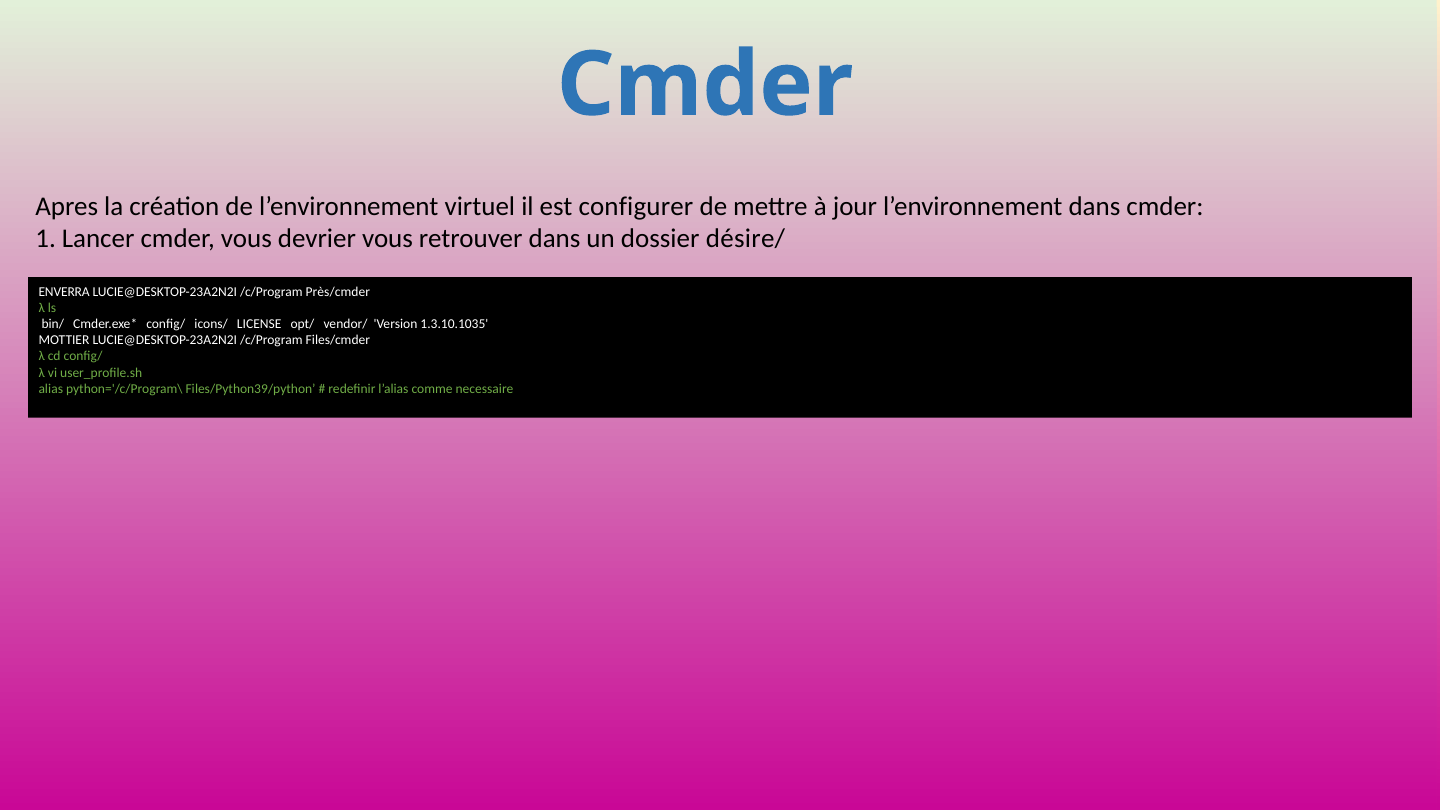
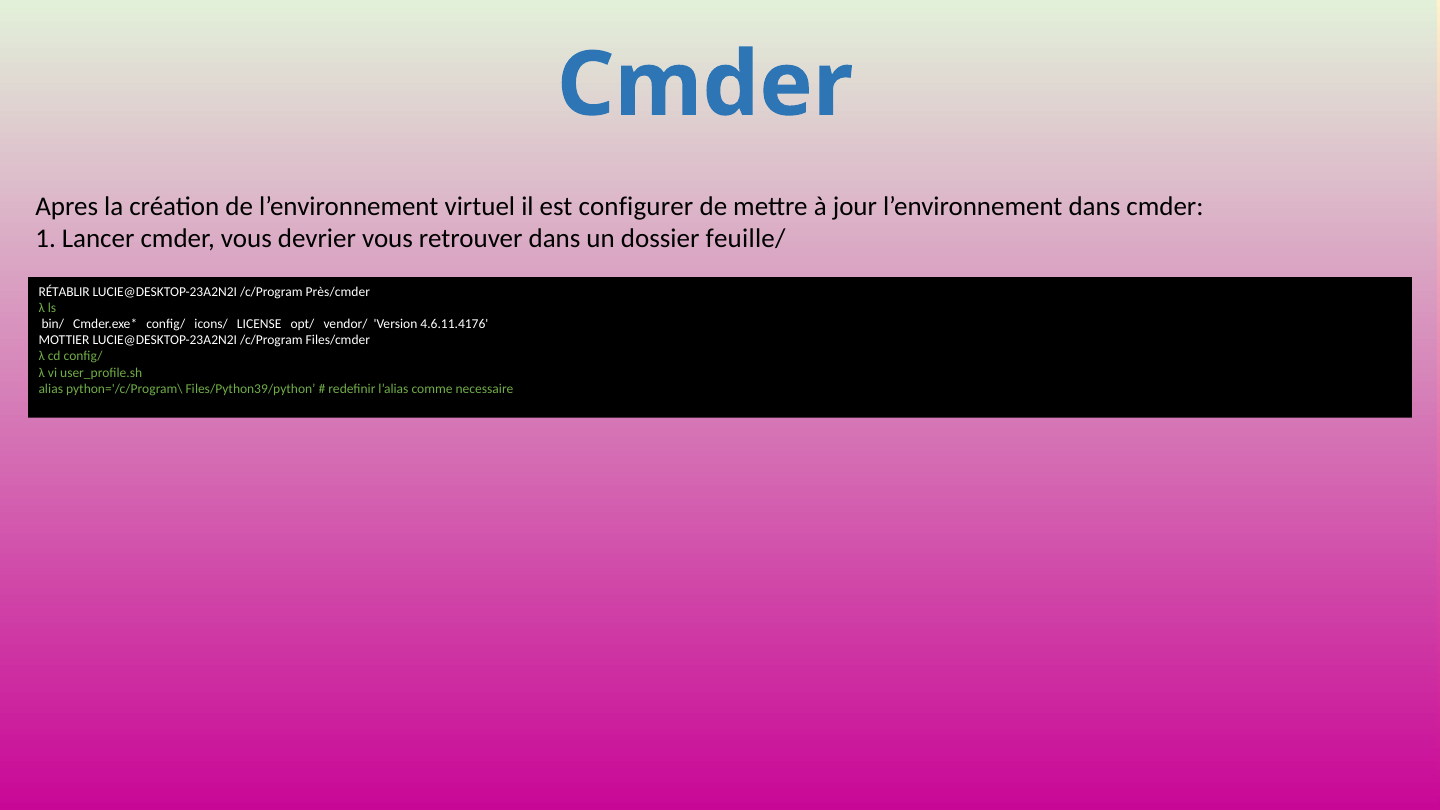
désire/: désire/ -> feuille/ (746, 239)
ENVERRA: ENVERRA -> RÉTABLIR (64, 292)
1.3.10.1035: 1.3.10.1035 -> 4.6.11.4176 (454, 324)
